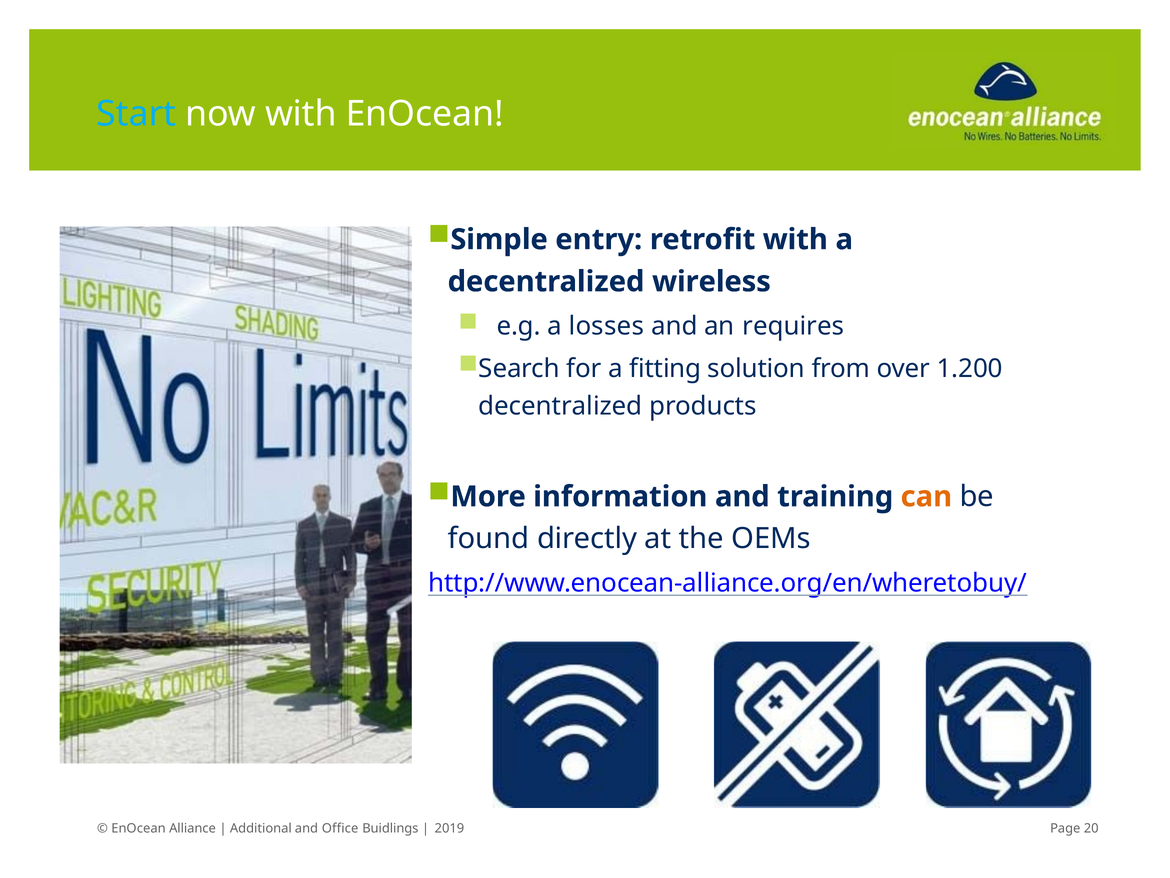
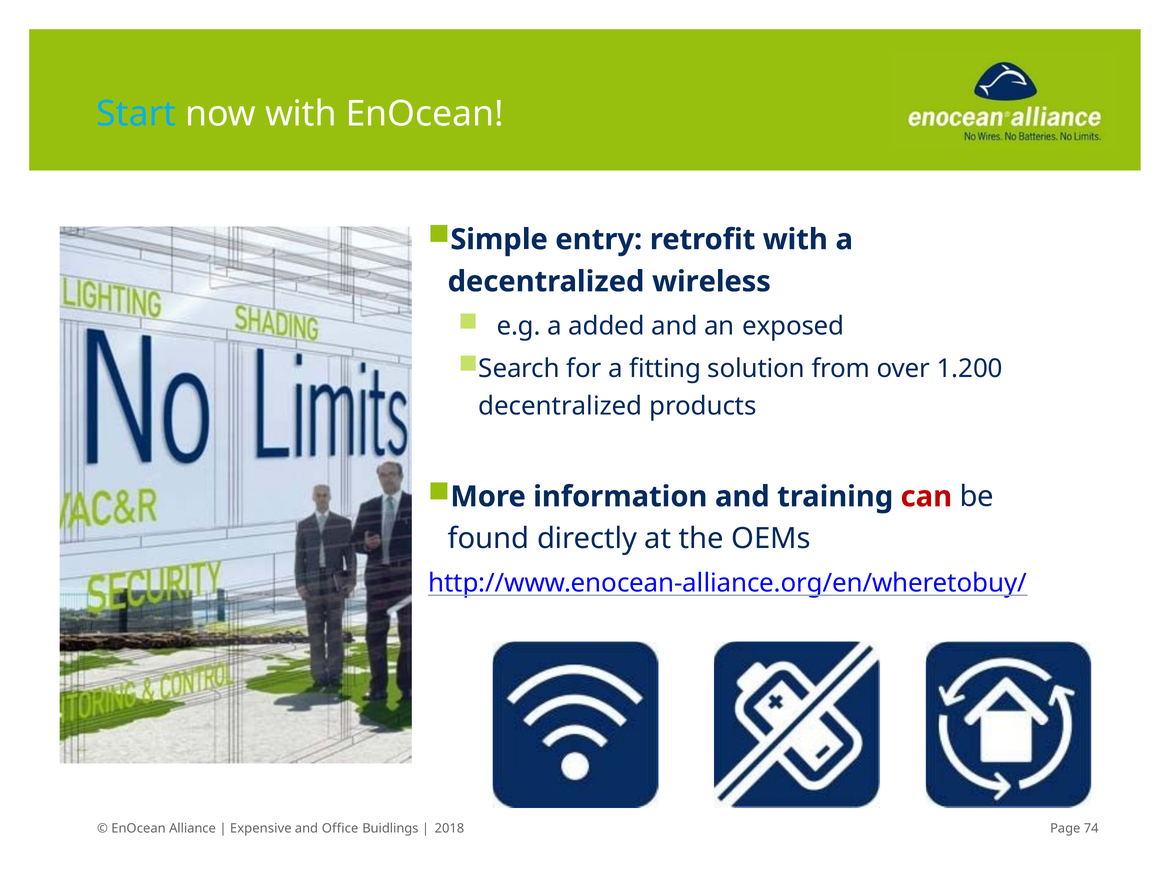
losses: losses -> added (607, 326)
requires: requires -> exposed (793, 326)
can colour: orange -> red (926, 496)
Additional: Additional -> Expensive (261, 828)
2019: 2019 -> 2018 (449, 828)
20: 20 -> 74 (1091, 828)
